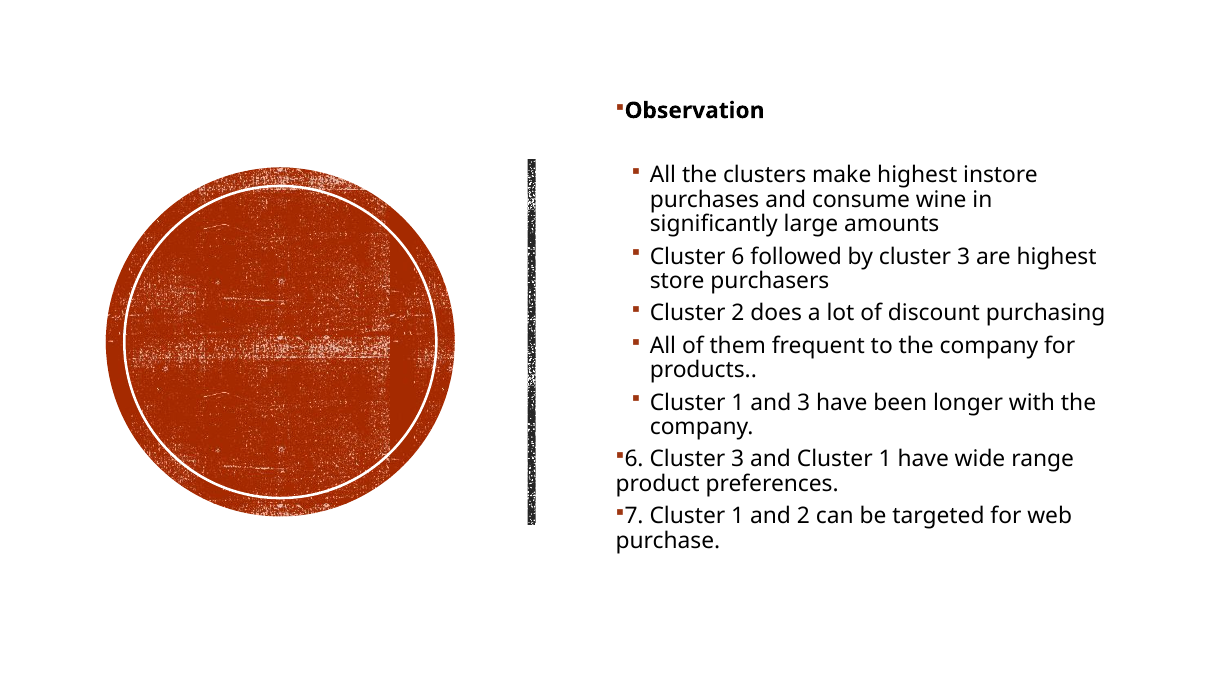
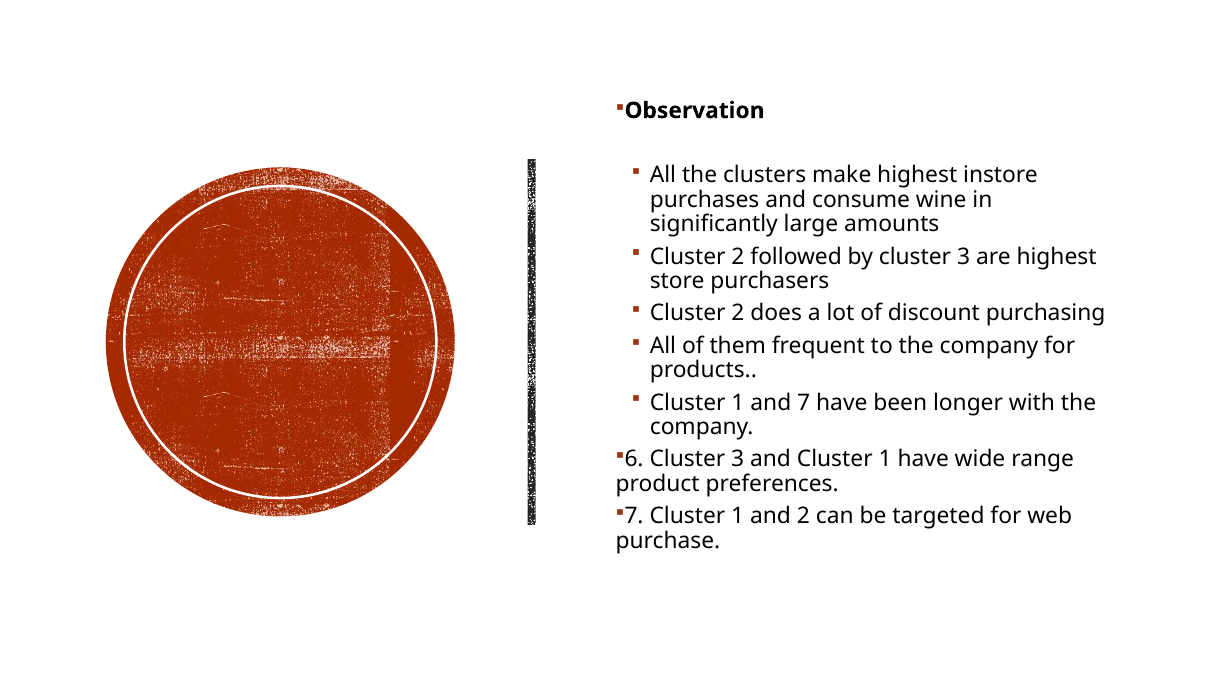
6: 6 -> 2 (738, 257)
and 3: 3 -> 7 (804, 403)
